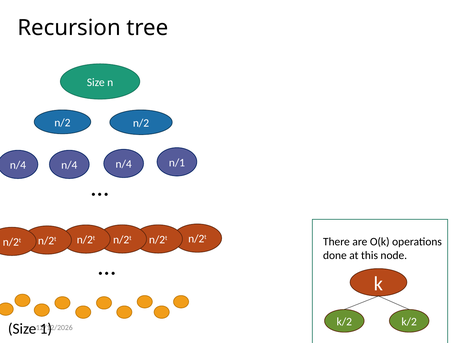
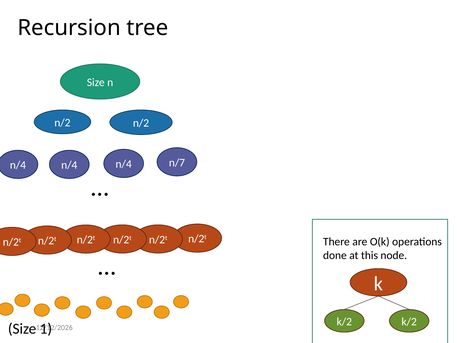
n/1: n/1 -> n/7 (177, 162)
